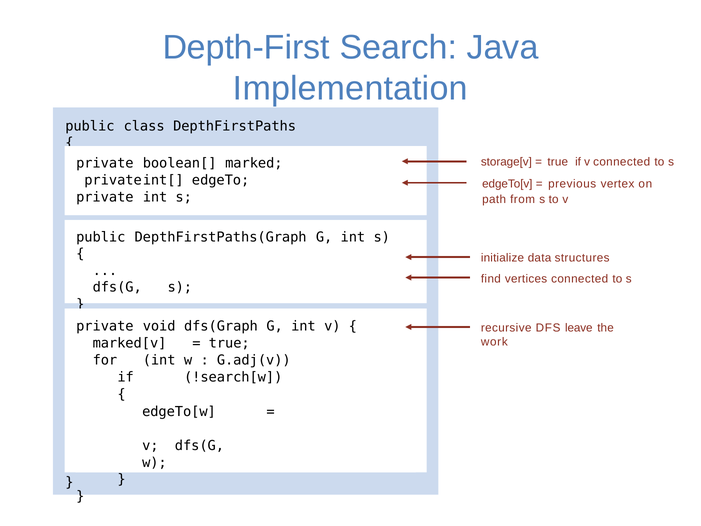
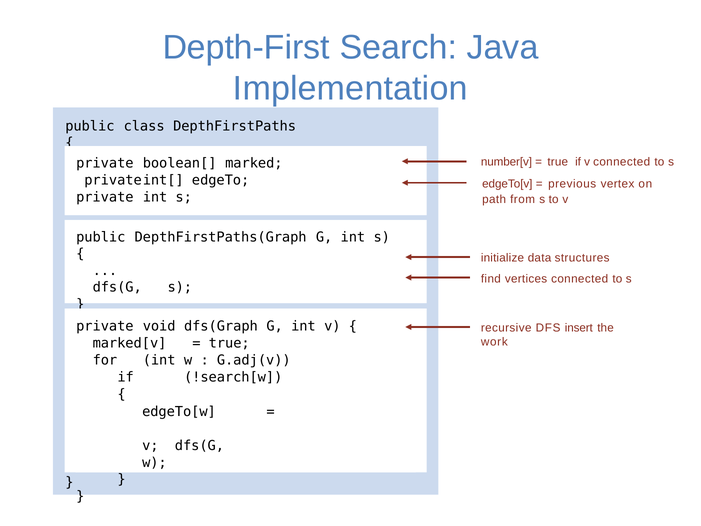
storage[v: storage[v -> number[v (506, 162)
leave: leave -> insert (579, 328)
